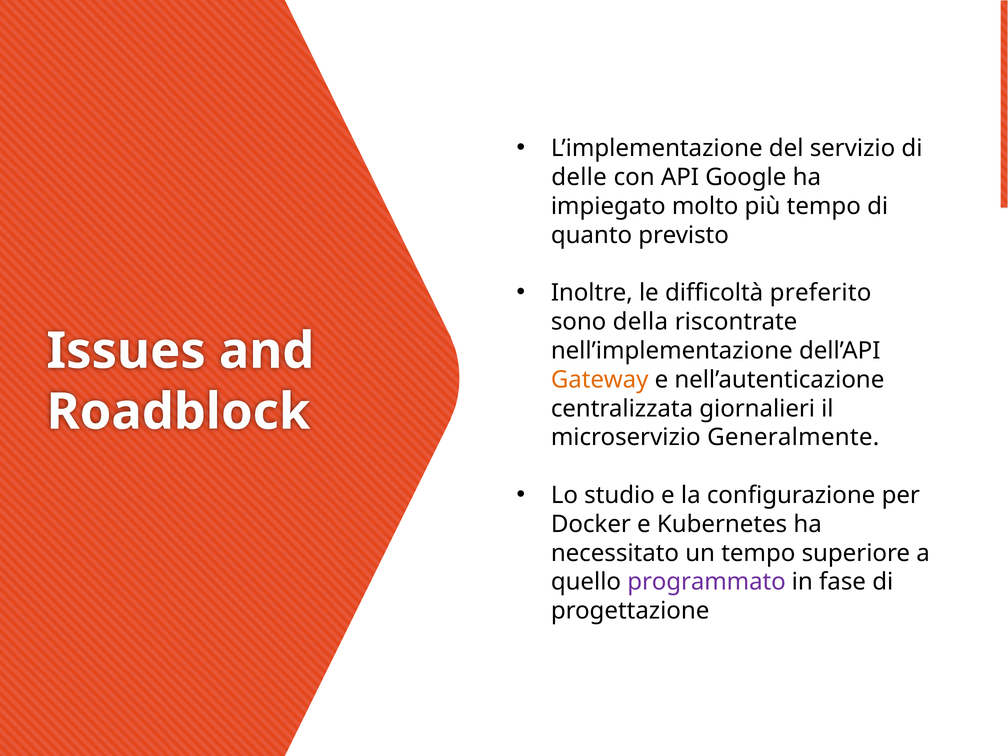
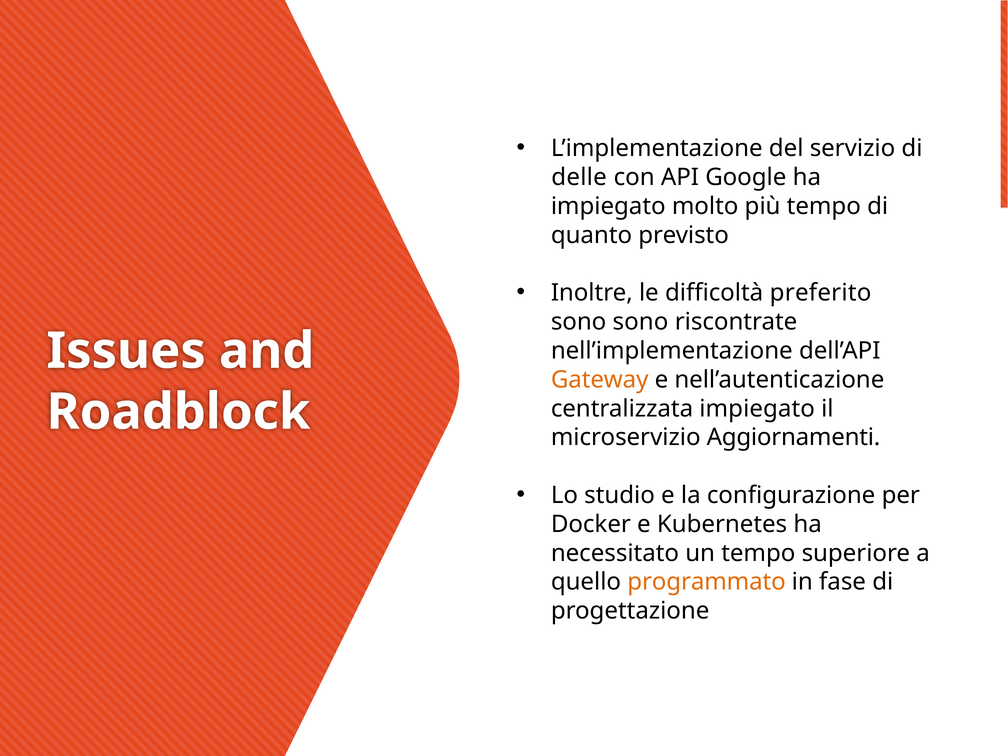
sono della: della -> sono (641, 322)
centralizzata giornalieri: giornalieri -> impiegato (757, 408)
Generalmente: Generalmente -> Aggiornamenti (793, 437)
programmato colour: purple -> orange (707, 582)
